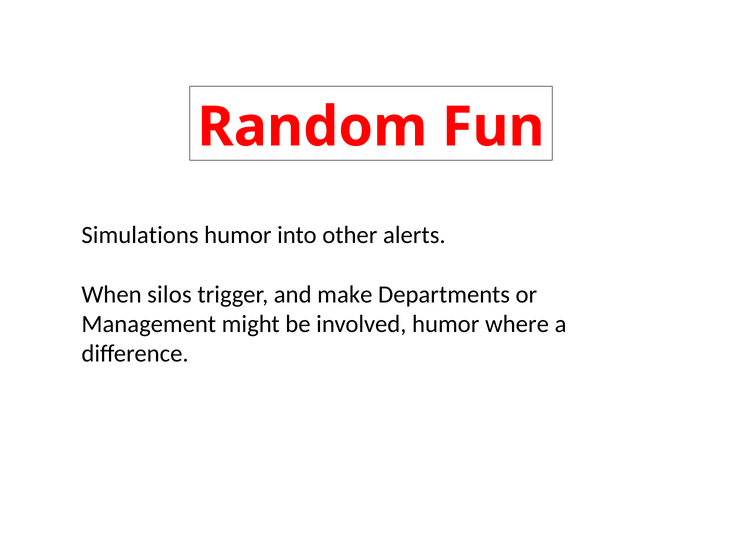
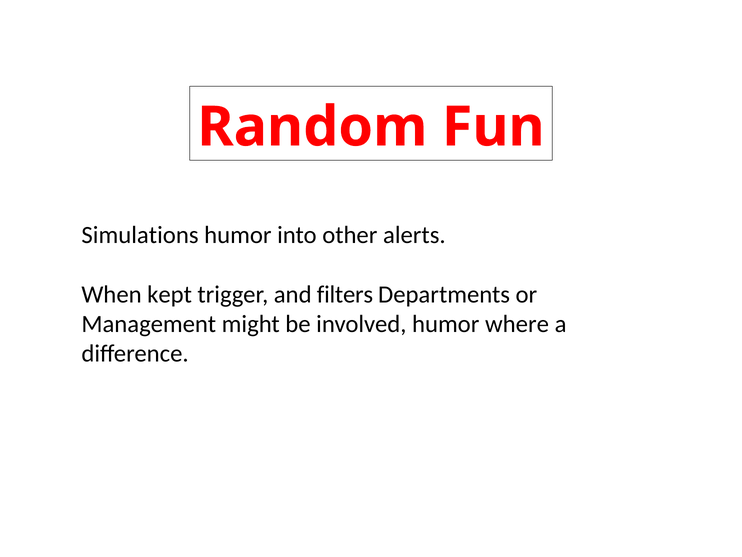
silos: silos -> kept (170, 294)
make: make -> filters (345, 294)
